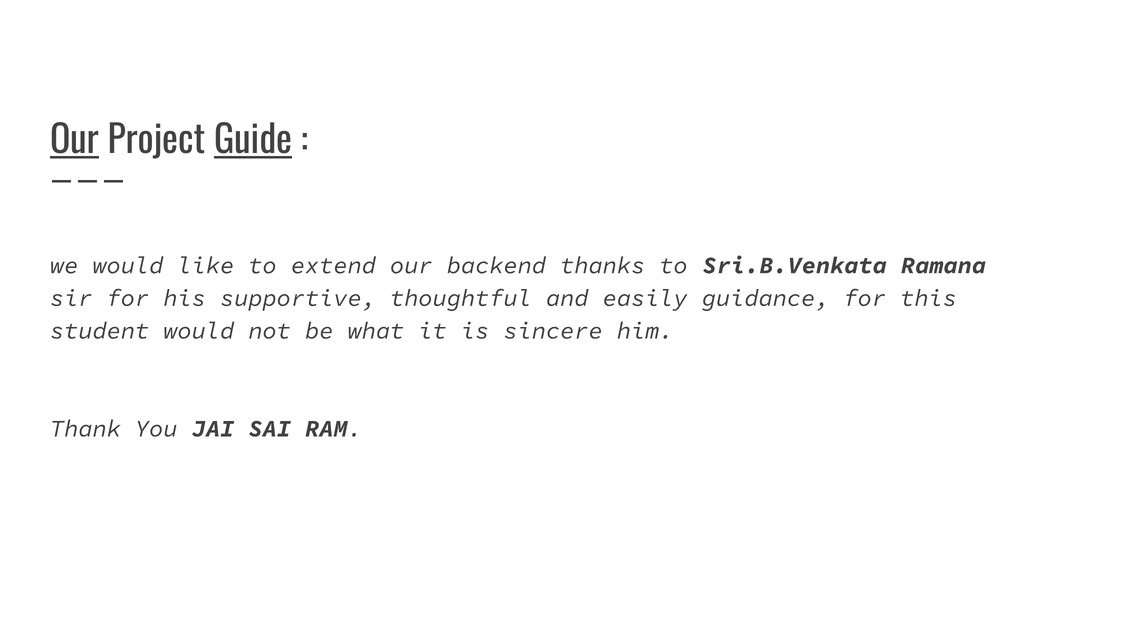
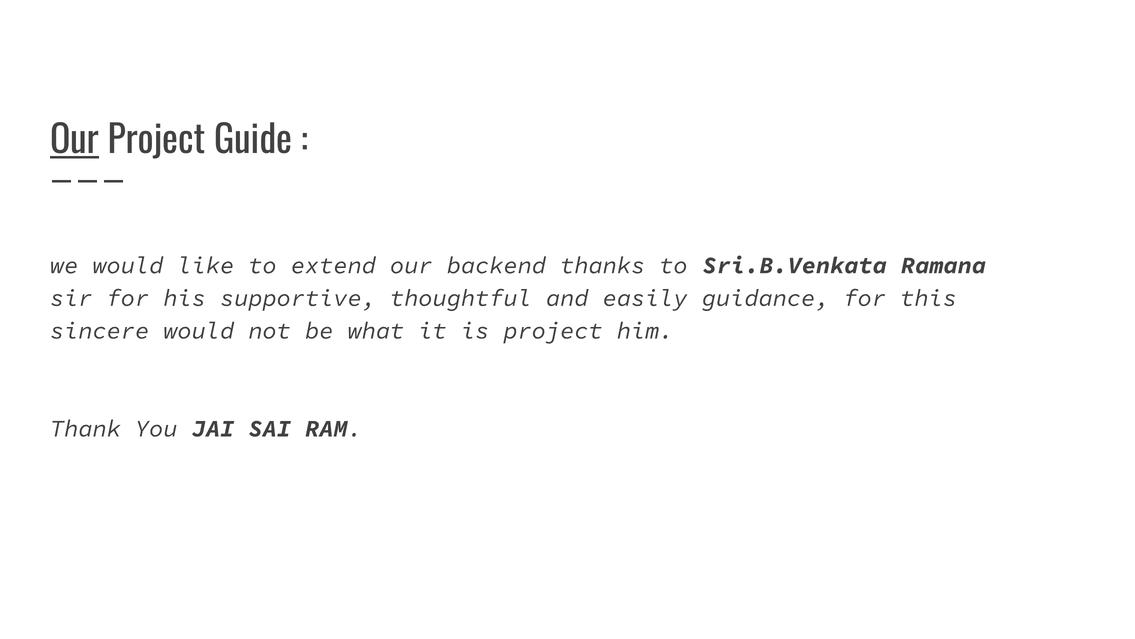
Guide underline: present -> none (253, 141)
student: student -> sincere (100, 330)
is sincere: sincere -> project (553, 330)
